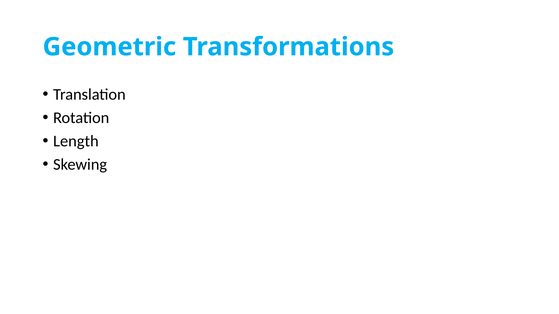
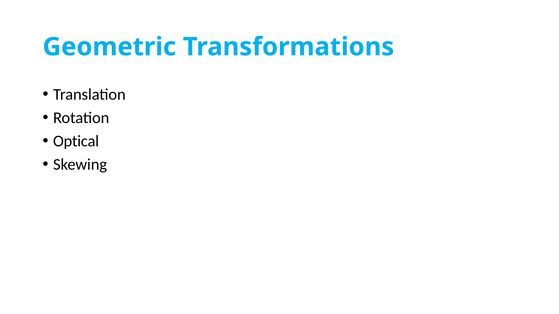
Length: Length -> Optical (76, 141)
